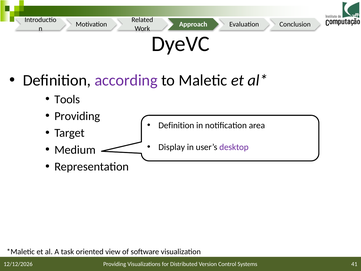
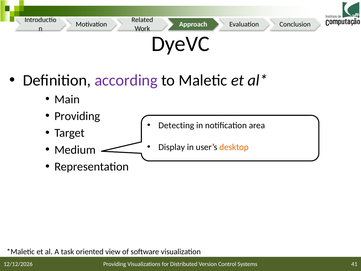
Tools: Tools -> Main (67, 99)
Definition: Definition -> Detecting (176, 125)
desktop colour: purple -> orange (234, 147)
